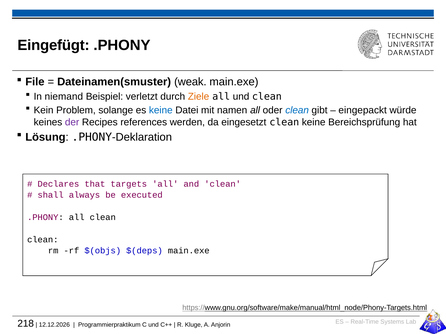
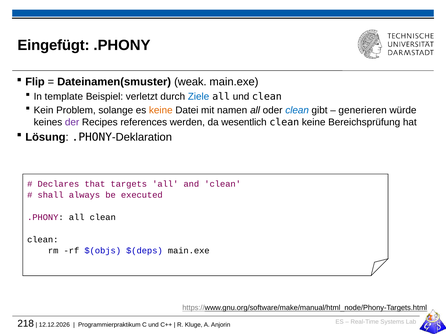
File: File -> Flip (35, 82)
niemand: niemand -> template (64, 97)
Ziele colour: orange -> blue (199, 97)
keine colour: blue -> orange (161, 110)
eingepackt: eingepackt -> generieren (363, 110)
eingesetzt: eingesetzt -> wesentlich (244, 122)
